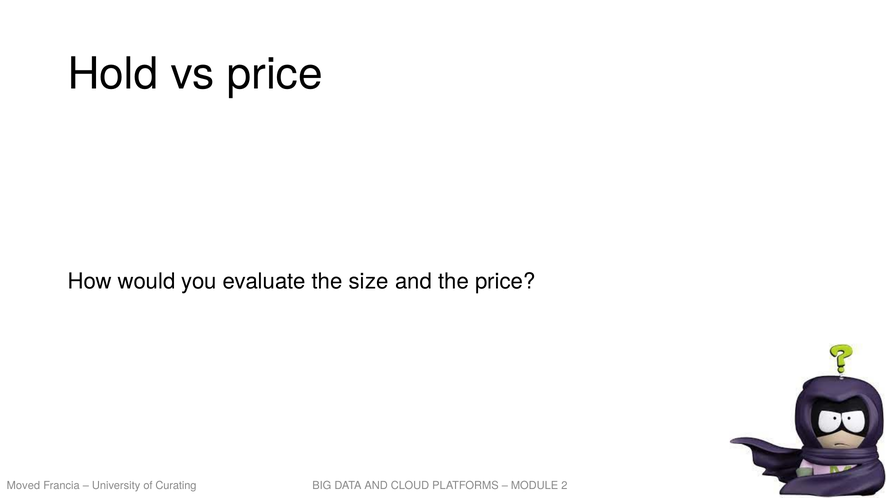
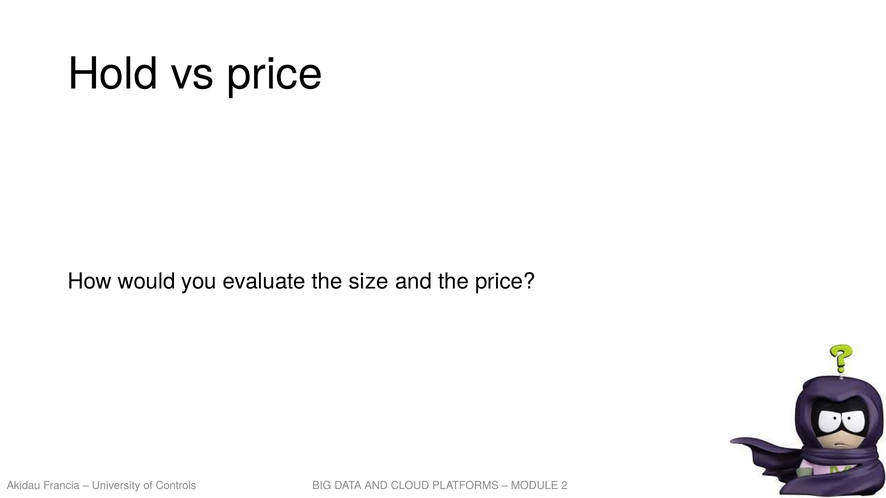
Moved: Moved -> Akidau (23, 486)
Curating: Curating -> Controls (176, 486)
